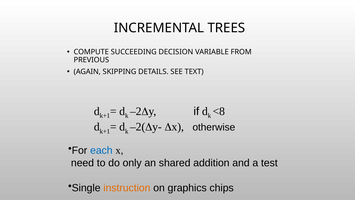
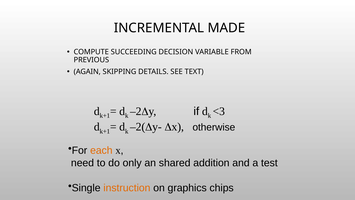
TREES: TREES -> MADE (226, 28)
<8: <8 -> <3 (219, 111)
each colour: blue -> orange (101, 150)
